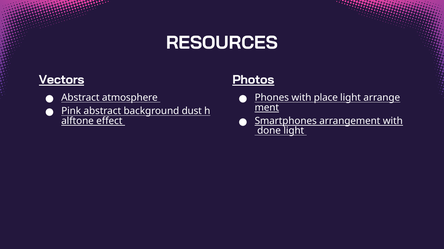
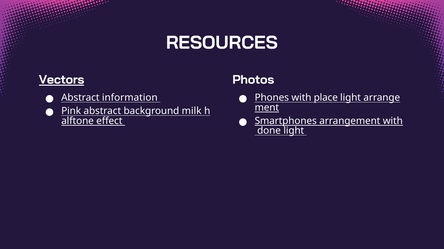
Photos underline: present -> none (253, 80)
atmosphere: atmosphere -> information (130, 98)
dust: dust -> milk (192, 111)
